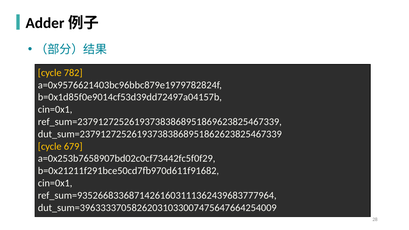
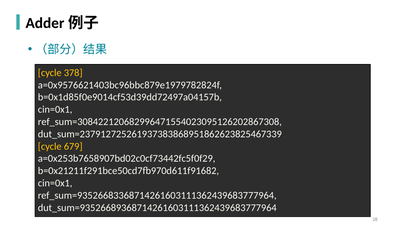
782: 782 -> 378 (73, 73)
ref_sum=237912725261937383868951869623825467339: ref_sum=237912725261937383868951869623825467339 -> ref_sum=308422120682996471554023095126202867308 (160, 122)
dut_sum=39633337058262031033007475647664254009: dut_sum=39633337058262031033007475647664254009 -> dut_sum=93526689368714261603111362439683777964 (157, 208)
